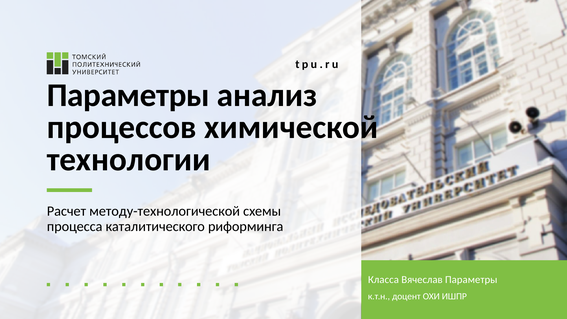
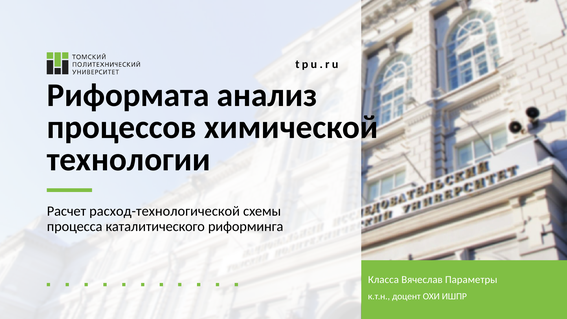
Параметры: Параметры -> Риформата (128, 95)
методу-технологической: методу-технологической -> расход-технологической (165, 211)
